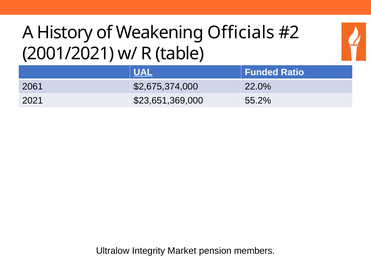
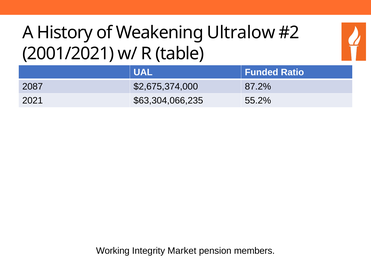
Officials: Officials -> Ultralow (241, 32)
UAL underline: present -> none (143, 72)
2061: 2061 -> 2087 (33, 86)
22.0%: 22.0% -> 87.2% (258, 86)
$23,651,369,000: $23,651,369,000 -> $63,304,066,235 (168, 100)
Ultralow: Ultralow -> Working (113, 250)
